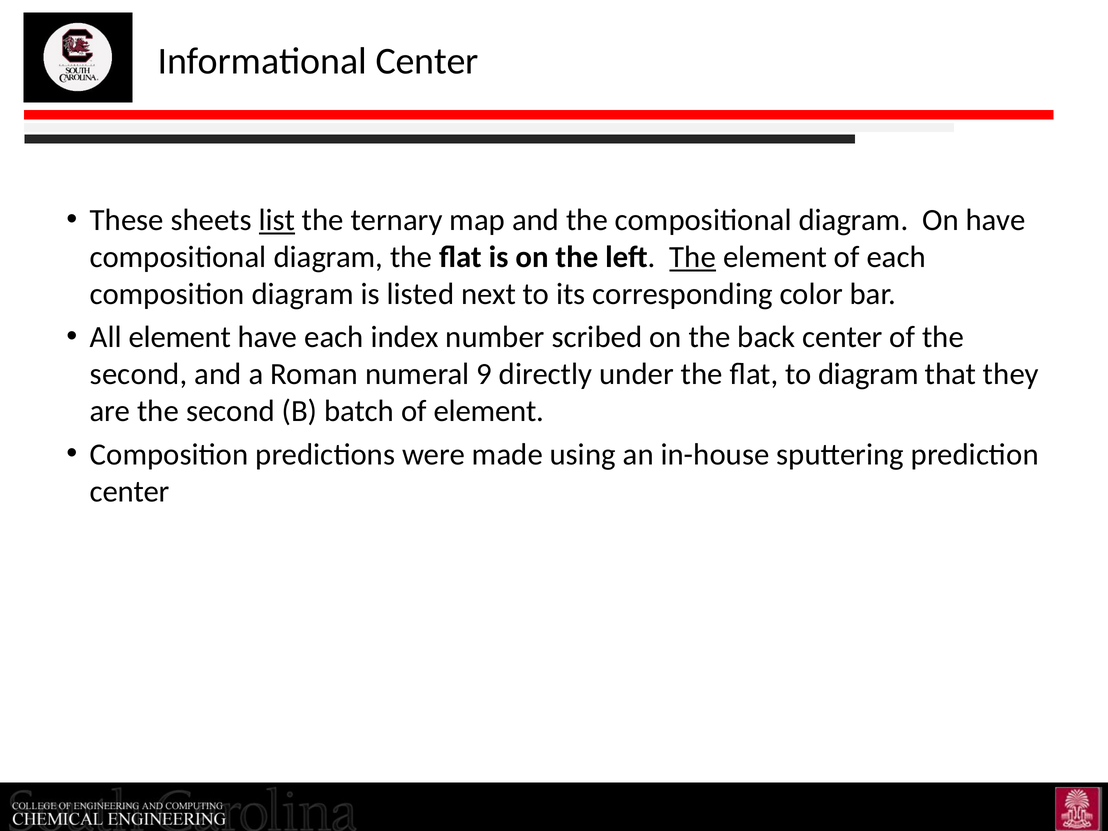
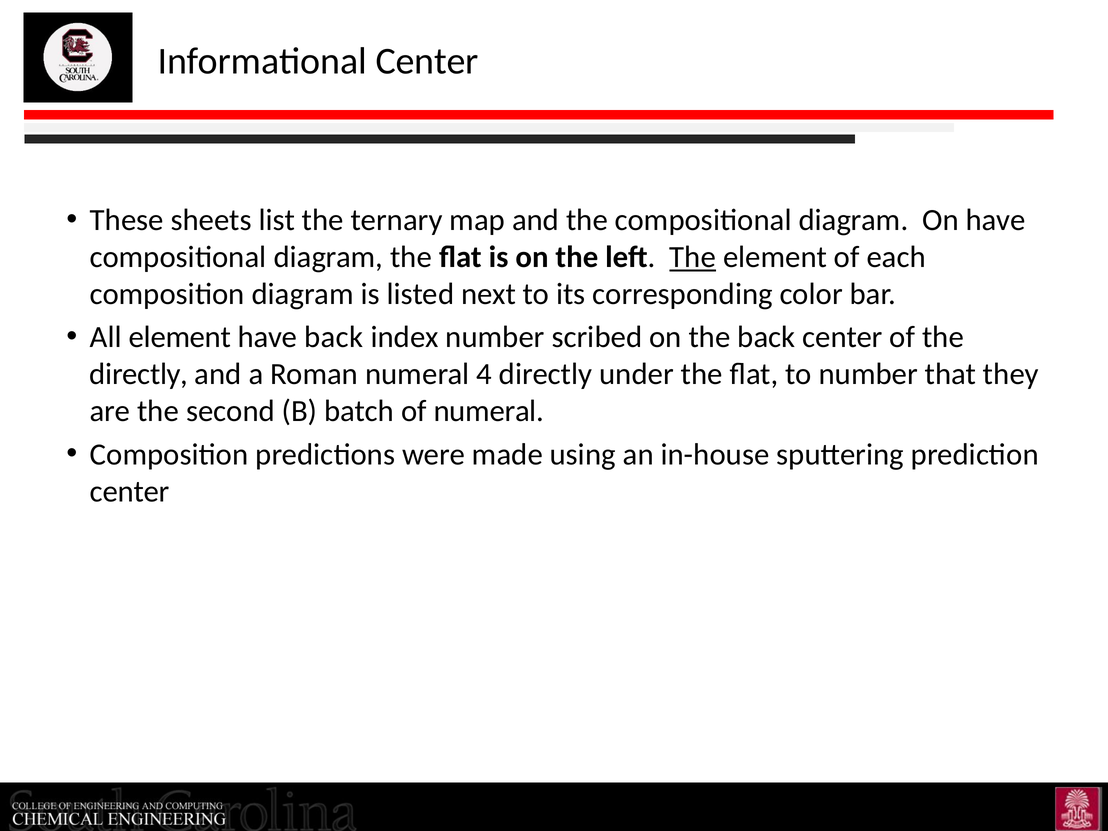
list underline: present -> none (277, 220)
have each: each -> back (334, 337)
second: second -> directly (139, 374)
9: 9 -> 4 (484, 374)
to diagram: diagram -> number (868, 374)
of element: element -> numeral (489, 411)
